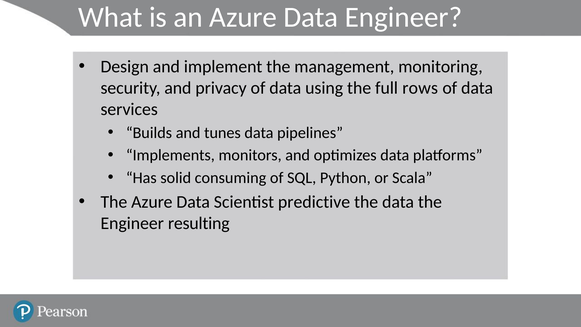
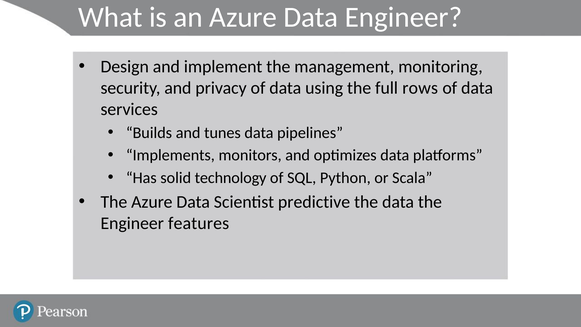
consuming: consuming -> technology (231, 178)
resulting: resulting -> features (199, 223)
